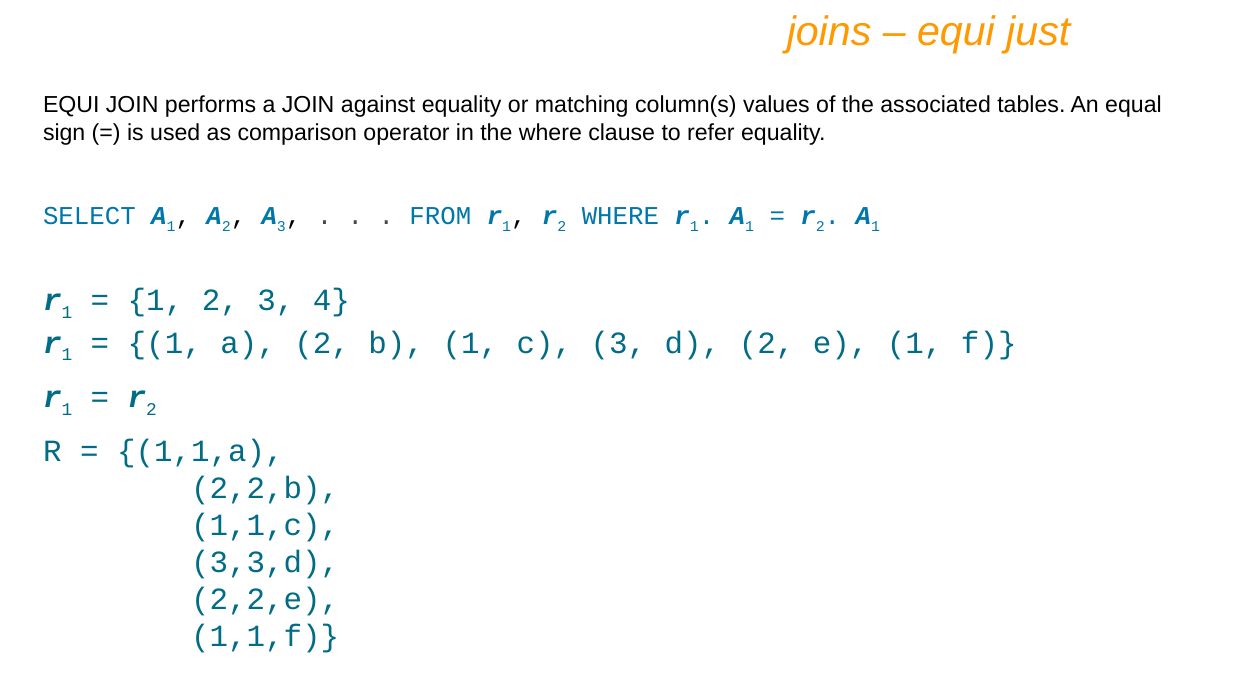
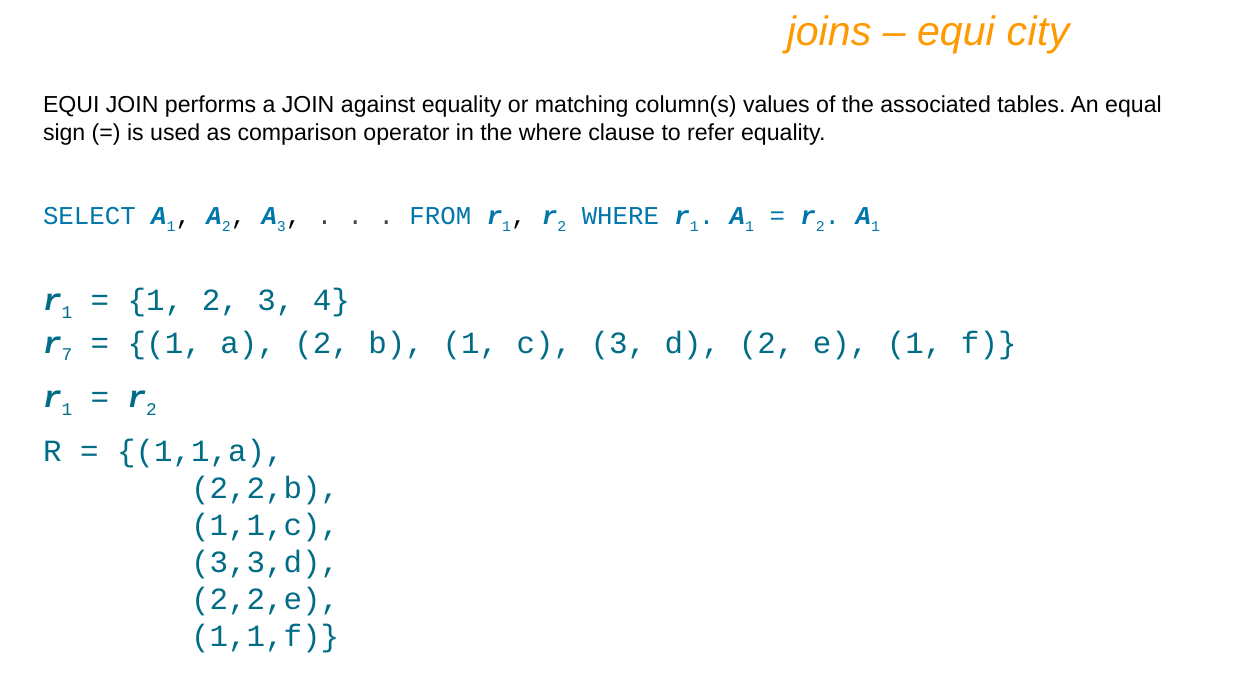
just: just -> city (1038, 32)
1: 1 -> 7 (67, 355)
